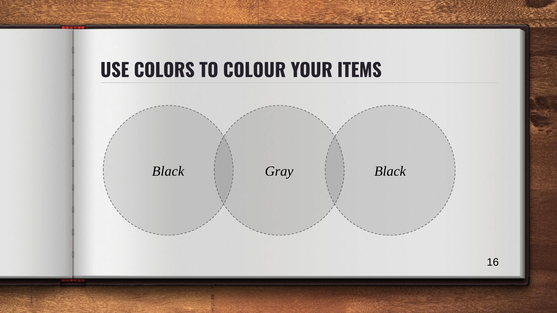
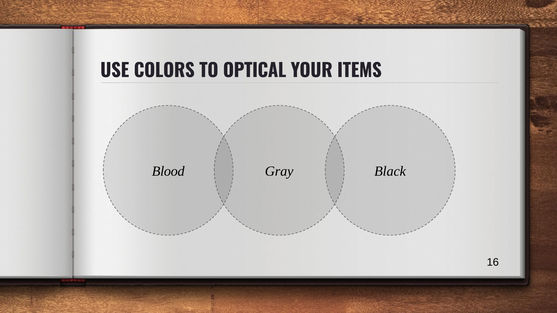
COLOUR: COLOUR -> OPTICAL (255, 71)
Black: Black -> Blood (168, 171)
